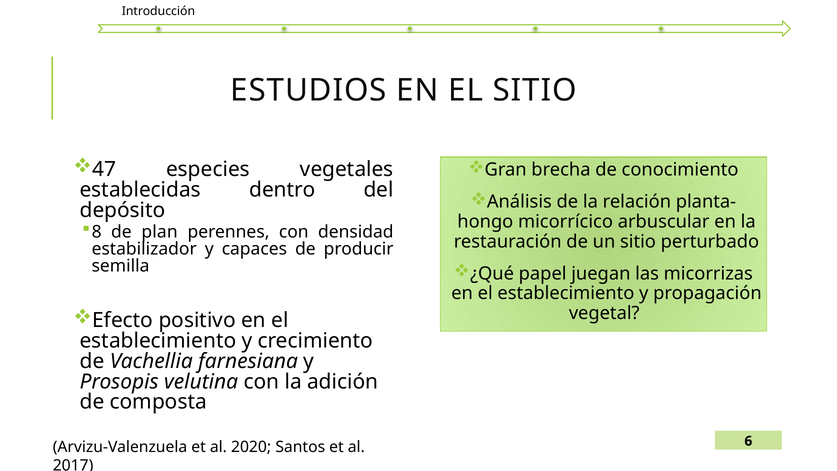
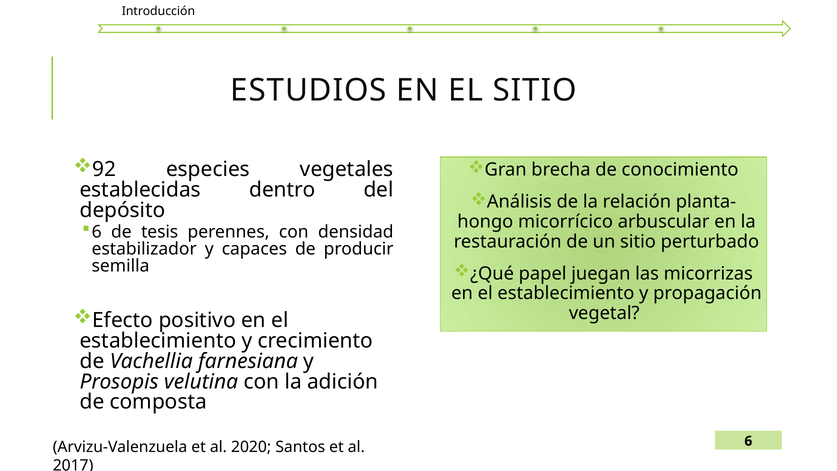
47: 47 -> 92 (104, 169)
8: 8 -> 6 (97, 232)
plan: plan -> tesis (160, 232)
